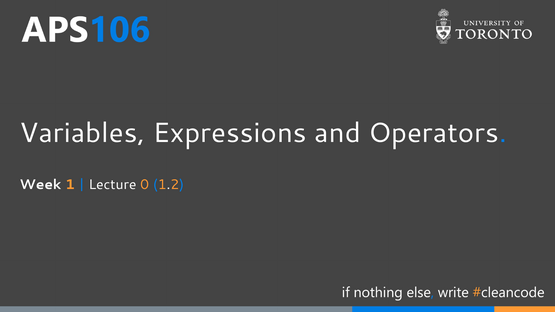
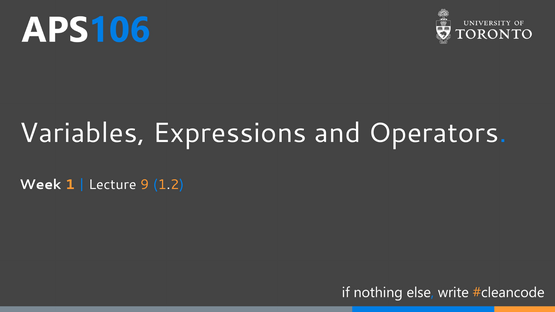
0: 0 -> 9 (145, 185)
